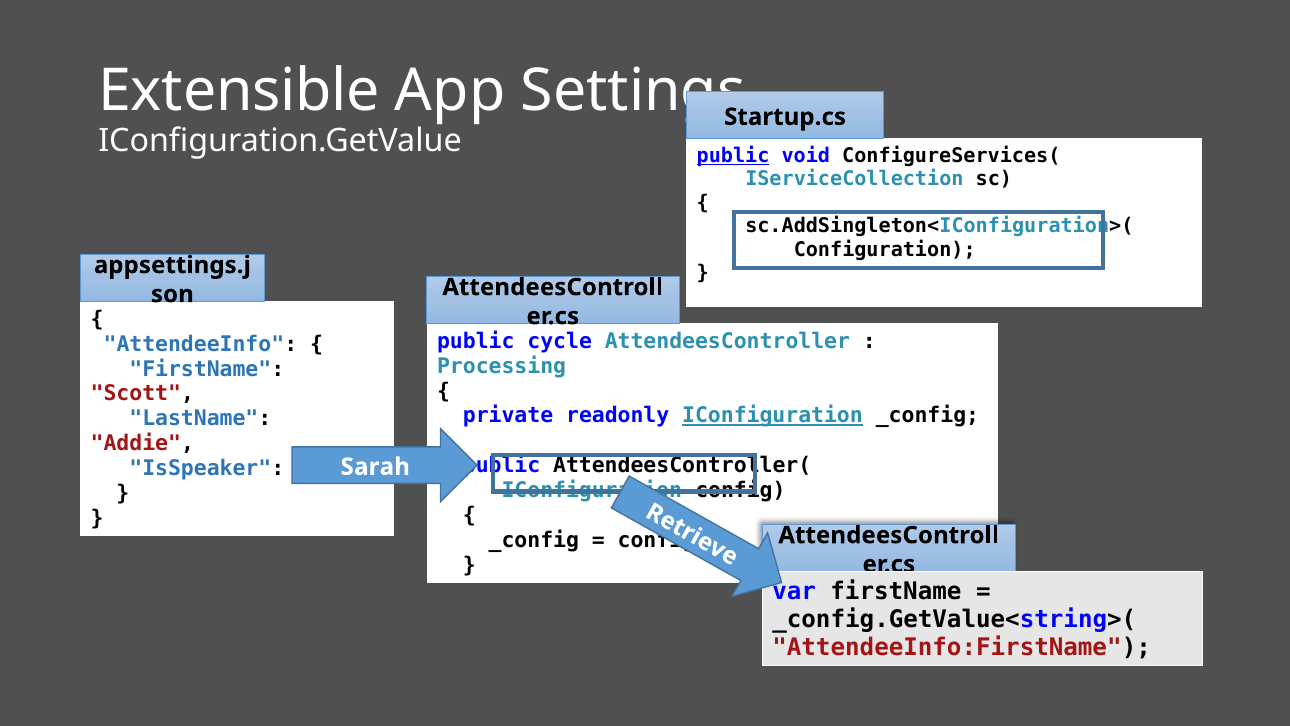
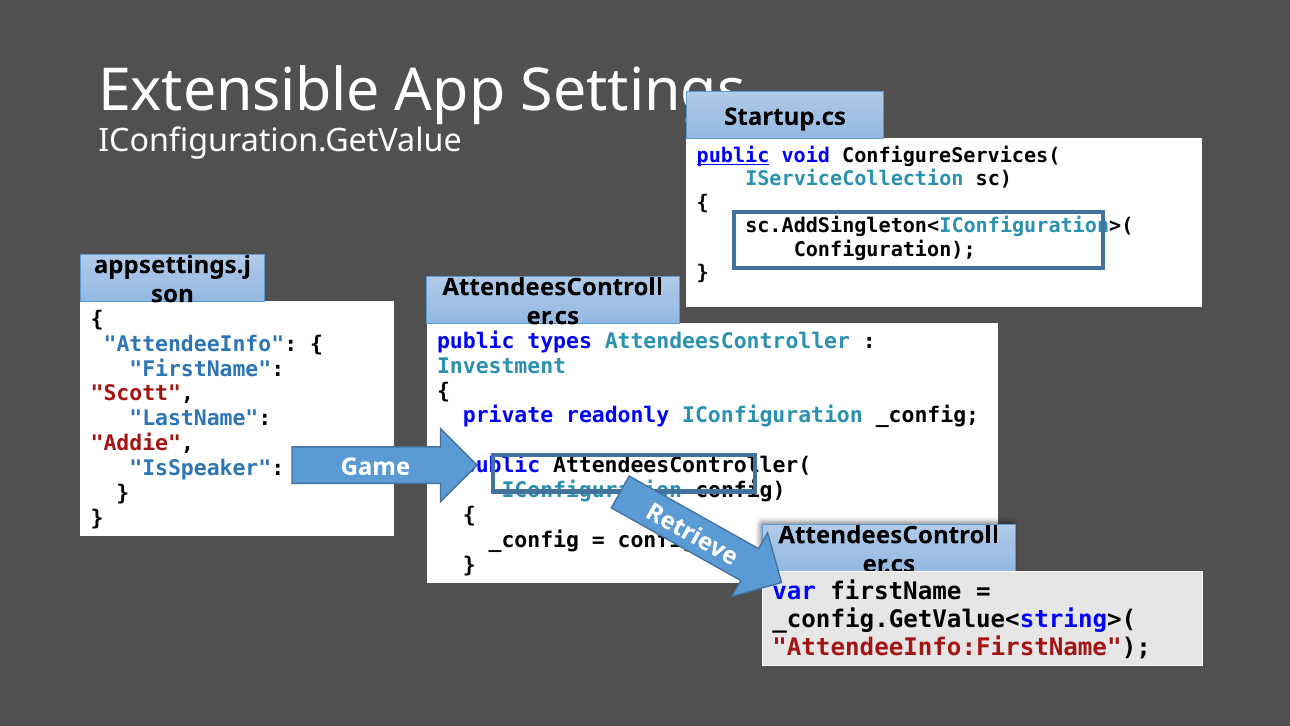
cycle: cycle -> types (560, 341)
Processing: Processing -> Investment (502, 366)
IConfiguration underline: present -> none (773, 416)
Sarah: Sarah -> Game (375, 467)
